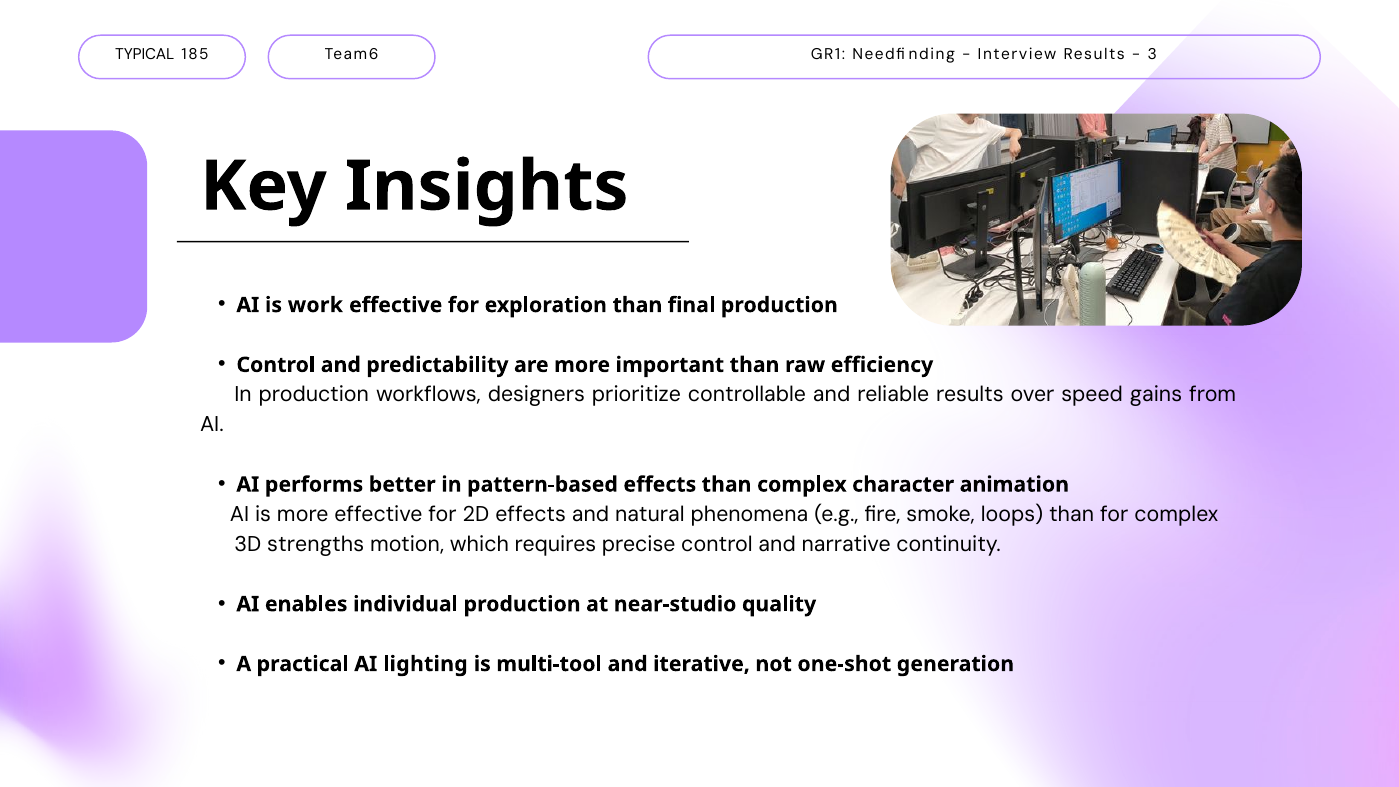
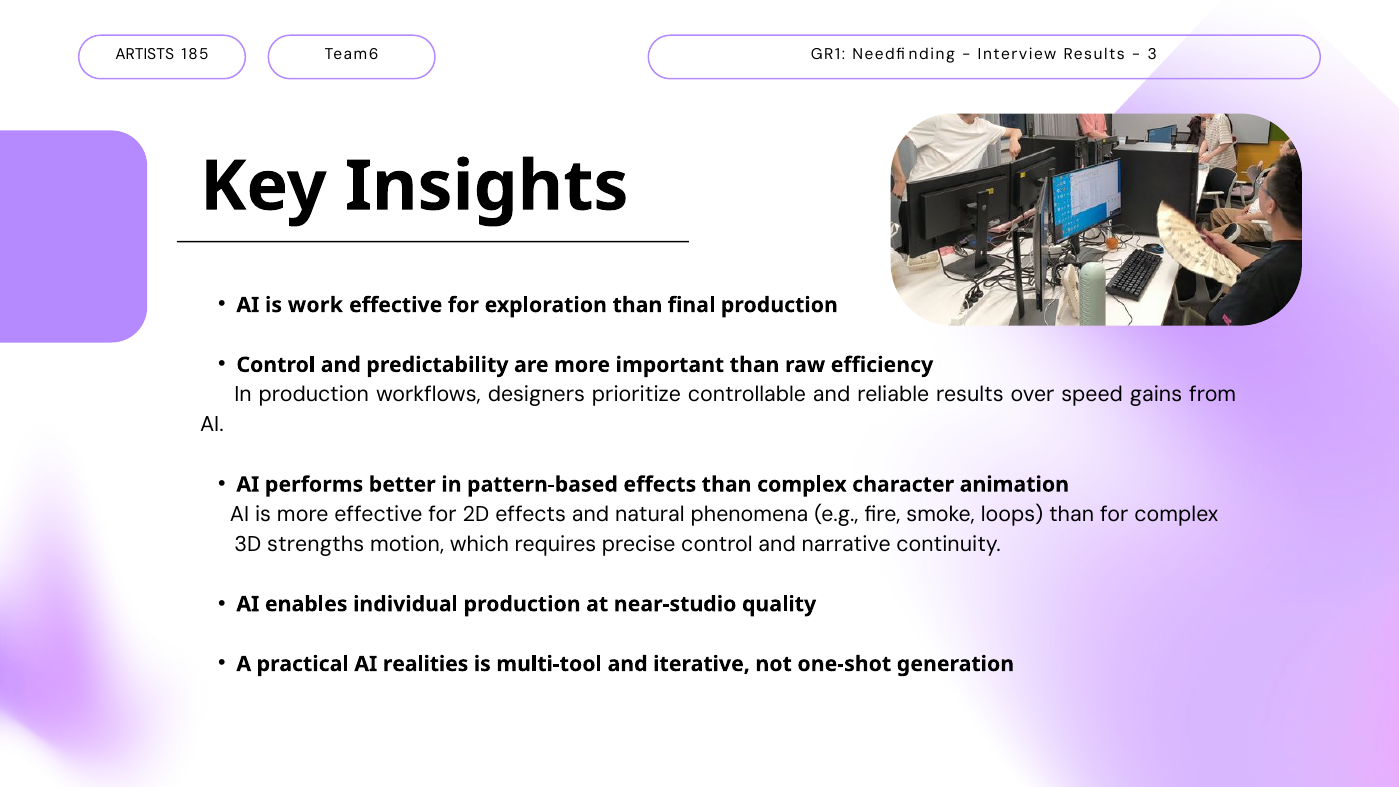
TYPICAL: TYPICAL -> ARTISTS (145, 54)
lighting: lighting -> realities (426, 664)
